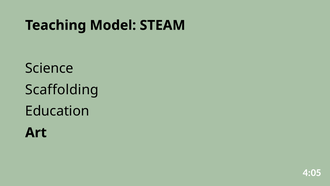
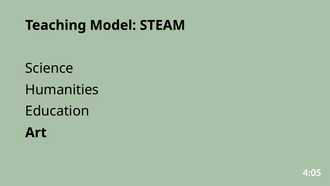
Scaffolding: Scaffolding -> Humanities (62, 90)
